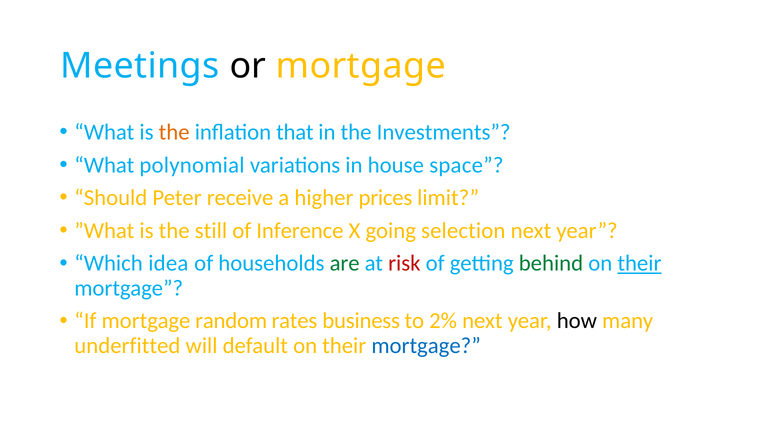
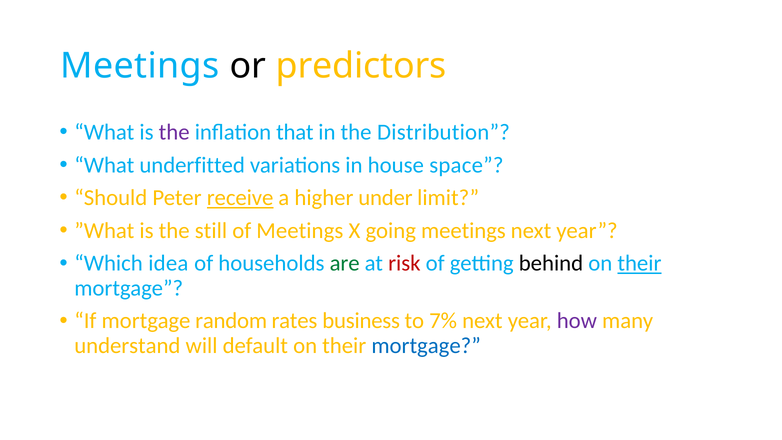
or mortgage: mortgage -> predictors (361, 66)
the colour: orange -> purple (174, 132)
Investments: Investments -> Distribution (443, 132)
polynomial: polynomial -> underfitted (192, 165)
receive underline: none -> present (240, 198)
prices: prices -> under (385, 198)
of Inference: Inference -> Meetings (300, 231)
going selection: selection -> meetings (463, 231)
behind colour: green -> black (551, 263)
2%: 2% -> 7% (443, 321)
how colour: black -> purple (577, 321)
underfitted: underfitted -> understand (127, 345)
